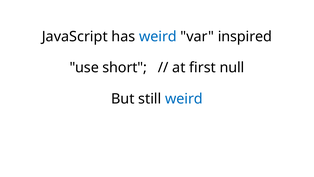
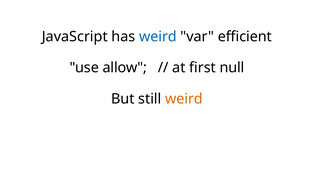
inspired: inspired -> efficient (245, 36)
short: short -> allow (125, 68)
weird colour: blue -> orange (184, 99)
